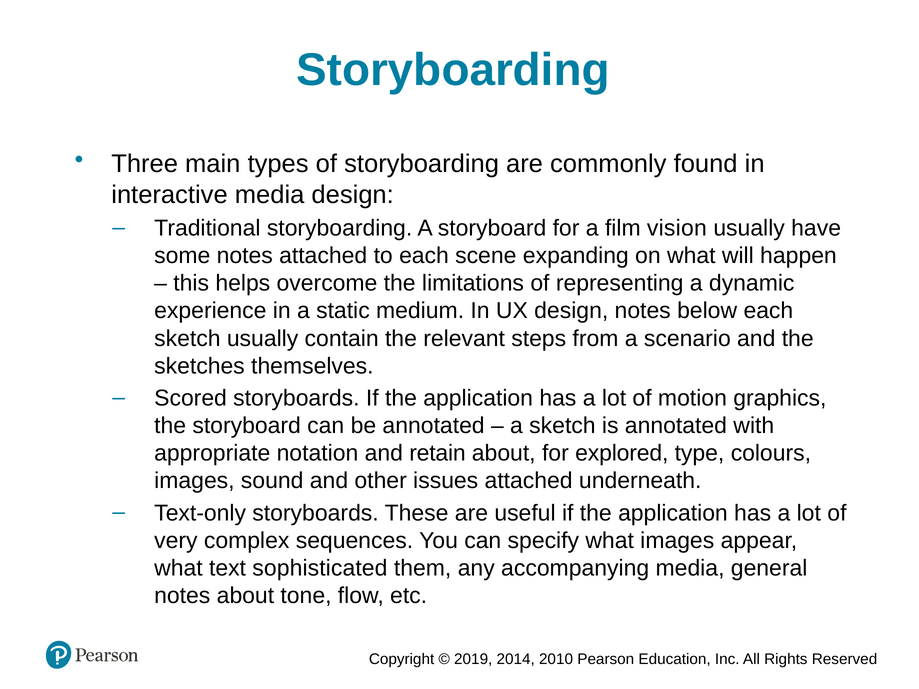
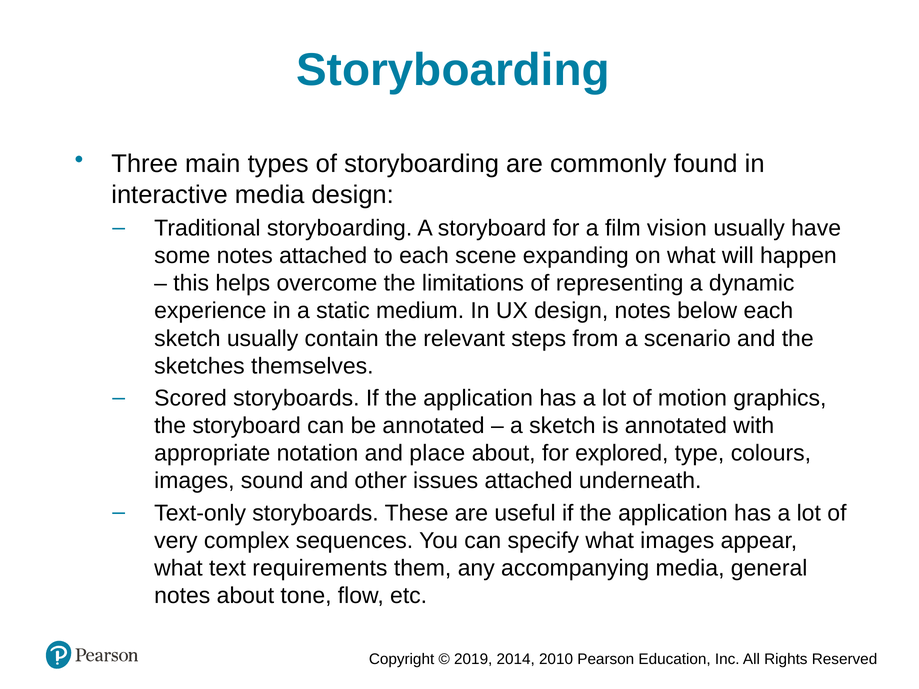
retain: retain -> place (437, 453)
sophisticated: sophisticated -> requirements (320, 568)
